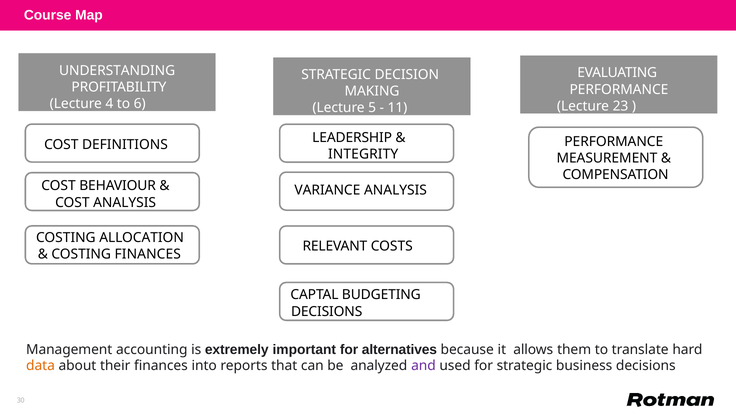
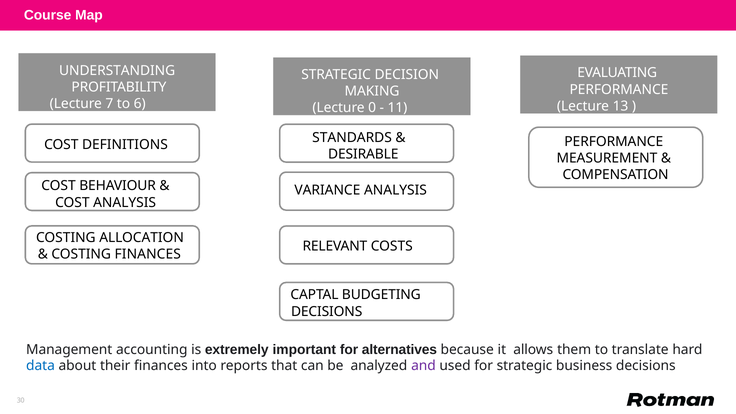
4: 4 -> 7 (109, 104)
23: 23 -> 13 (620, 106)
5: 5 -> 0 (372, 108)
LEADERSHIP: LEADERSHIP -> STANDARDS (352, 138)
INTEGRITY: INTEGRITY -> DESIRABLE (363, 154)
data colour: orange -> blue (41, 366)
